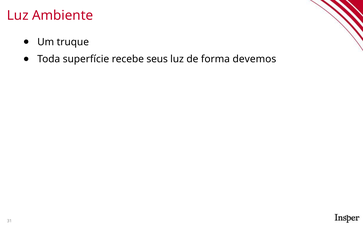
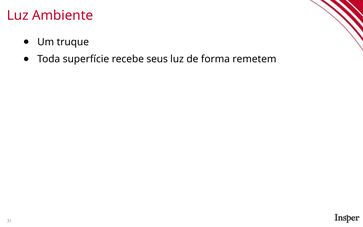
devemos: devemos -> remetem (254, 59)
